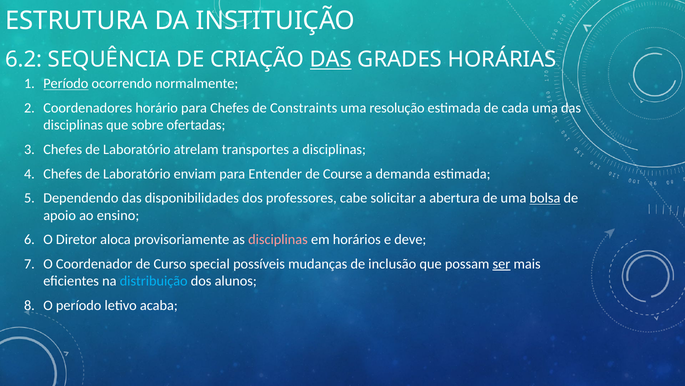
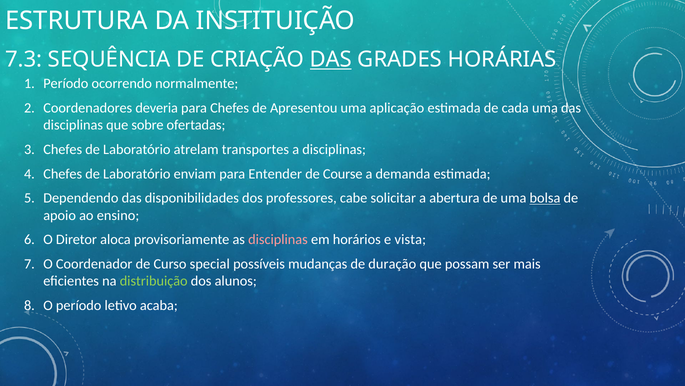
6.2: 6.2 -> 7.3 (24, 59)
Período underline: present -> none (66, 83)
horário: horário -> deveria (157, 108)
Constraints: Constraints -> Apresentou (304, 108)
resolução: resolução -> aplicação (397, 108)
deve: deve -> vista (410, 239)
inclusão: inclusão -> duração (392, 264)
ser underline: present -> none (501, 264)
distribuição colour: light blue -> light green (154, 281)
